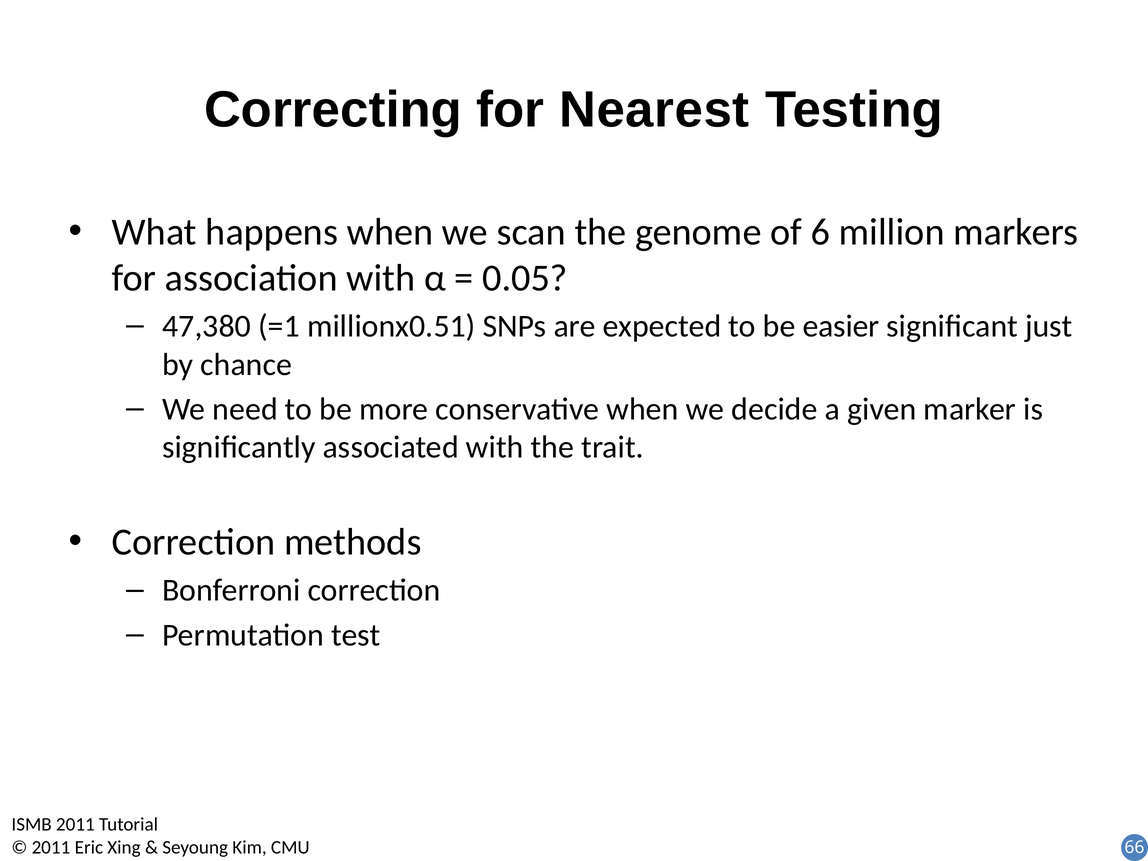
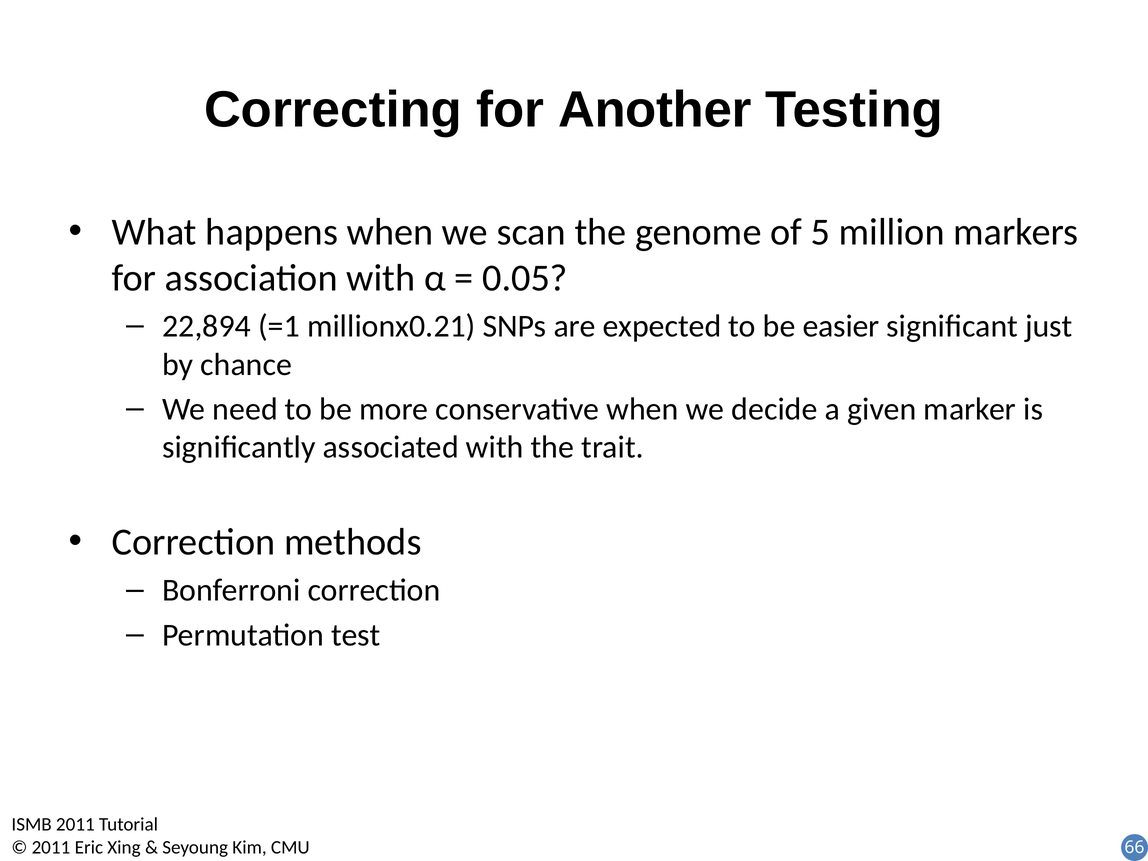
Nearest: Nearest -> Another (655, 110)
6: 6 -> 5 (820, 232)
47,380: 47,380 -> 22,894 (207, 326)
millionx0.51: millionx0.51 -> millionx0.21 (391, 326)
